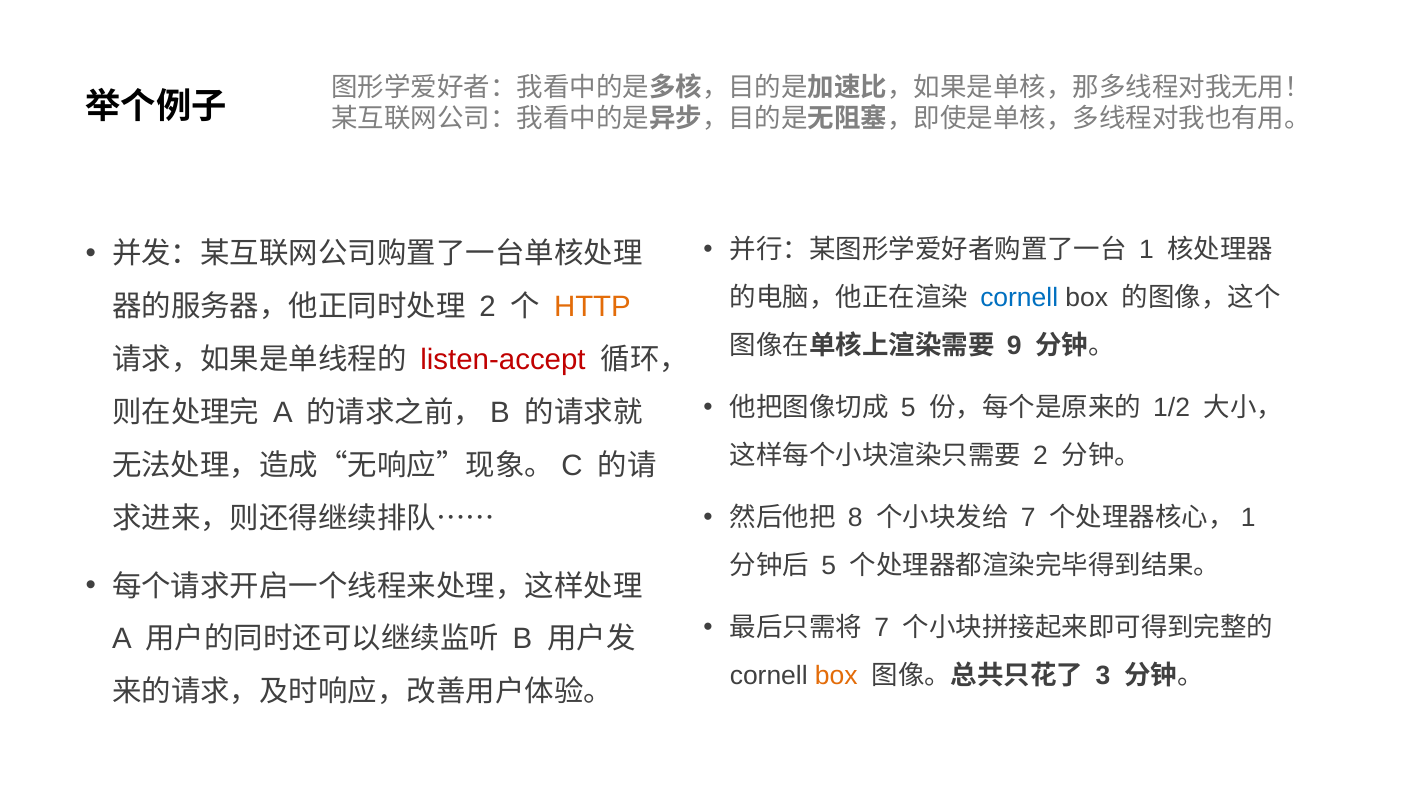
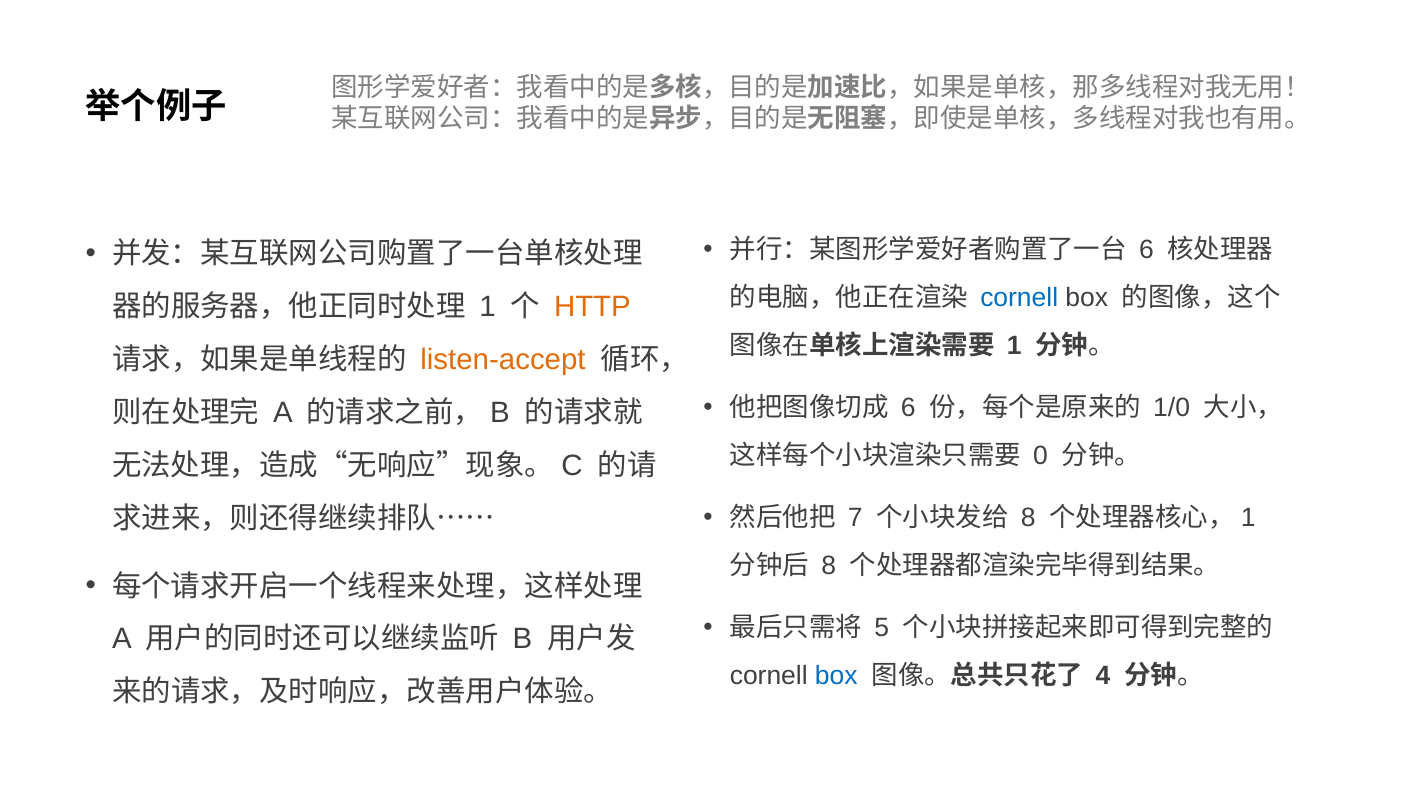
1: 1 -> 6 (1146, 250)
2: 2 -> 1 (488, 307)
9: 9 -> 1 (1014, 346)
listen-accept colour: red -> orange (503, 360)
5: 5 -> 6 (908, 408)
1/2: 1/2 -> 1/0 (1172, 408)
2: 2 -> 0 (1041, 456)
8: 8 -> 7 (855, 518)
7: 7 -> 8 (1028, 518)
5: 5 -> 8 (829, 566)
7: 7 -> 5 (882, 628)
box colour: orange -> blue (836, 676)
3: 3 -> 4 (1103, 676)
